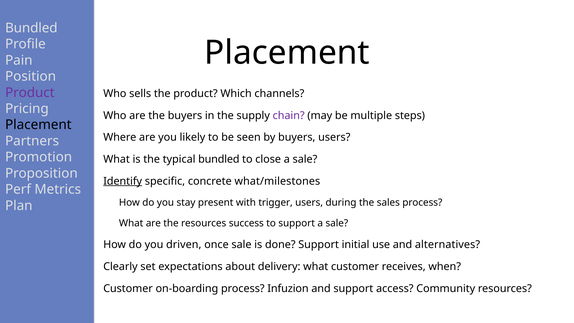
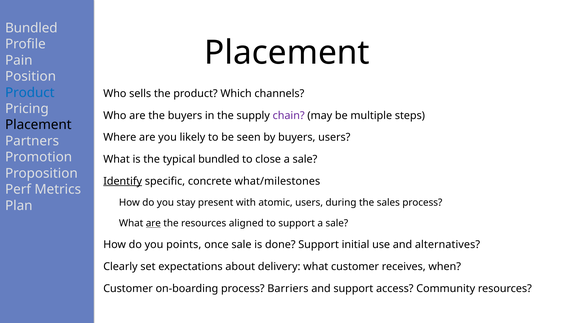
Product colour: purple -> blue (30, 93)
trigger: trigger -> atomic (276, 202)
are underline: none -> present (153, 223)
success: success -> aligned (246, 223)
driven: driven -> points (184, 245)
Infuzion: Infuzion -> Barriers (288, 288)
